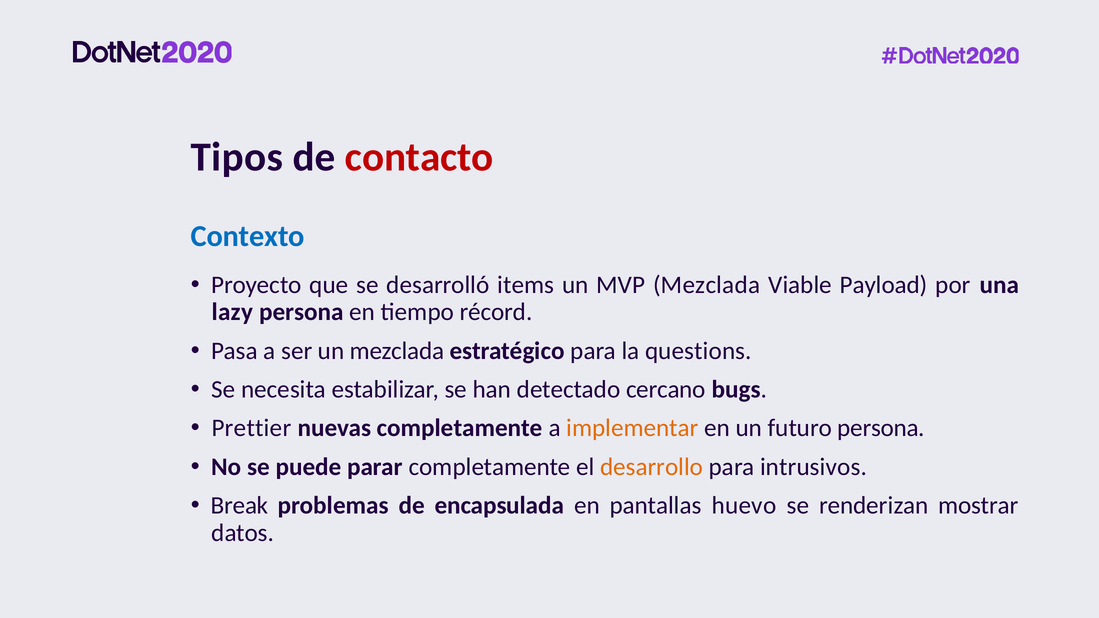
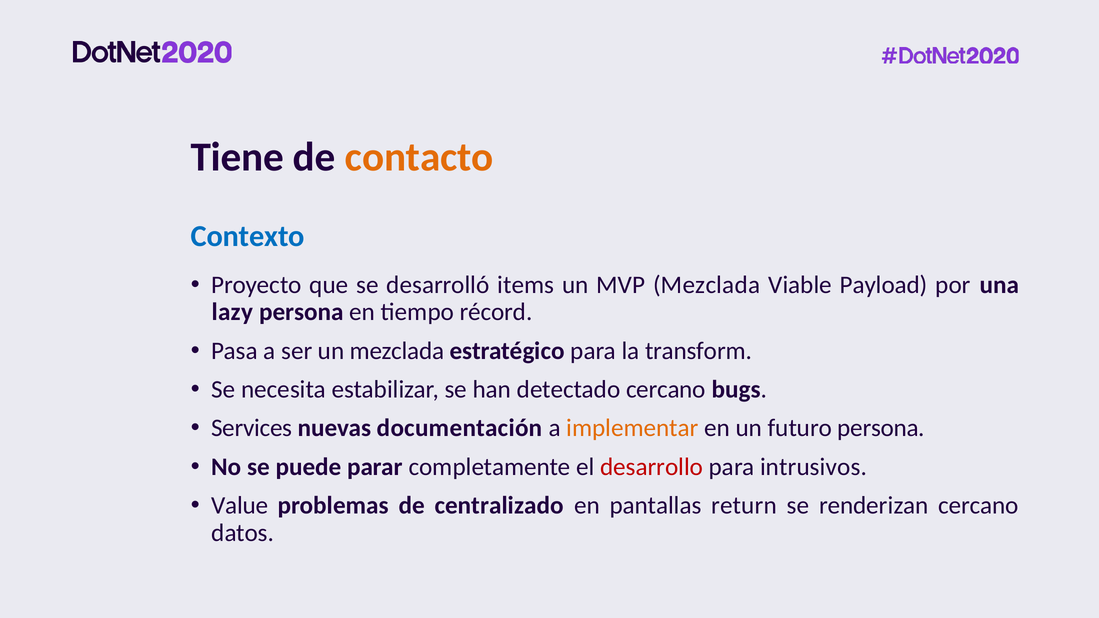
Tipos: Tipos -> Tiene (237, 157)
contacto colour: red -> orange (419, 157)
questions: questions -> transform (699, 351)
Prettier: Prettier -> Services (252, 428)
nuevas completamente: completamente -> documentación (460, 428)
desarrollo colour: orange -> red (652, 467)
Break: Break -> Value (240, 506)
encapsulada: encapsulada -> centralizado (499, 506)
huevo: huevo -> return (744, 506)
renderizan mostrar: mostrar -> cercano (978, 506)
